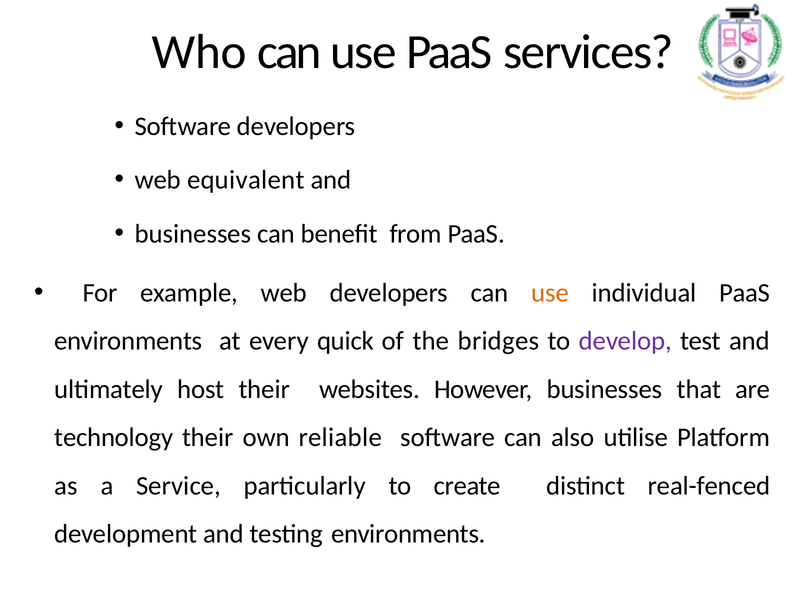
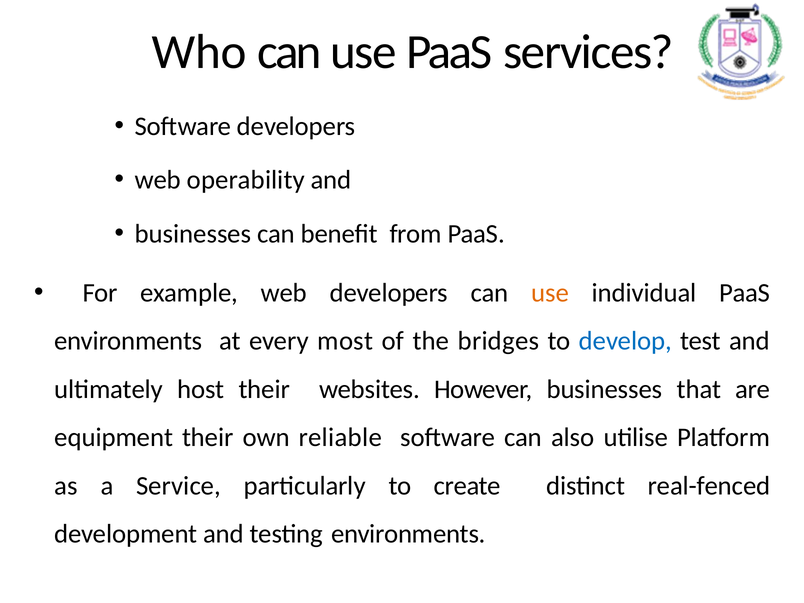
equivalent: equivalent -> operability (246, 180)
quick: quick -> most (345, 341)
develop colour: purple -> blue (625, 341)
technology: technology -> equipment (114, 437)
